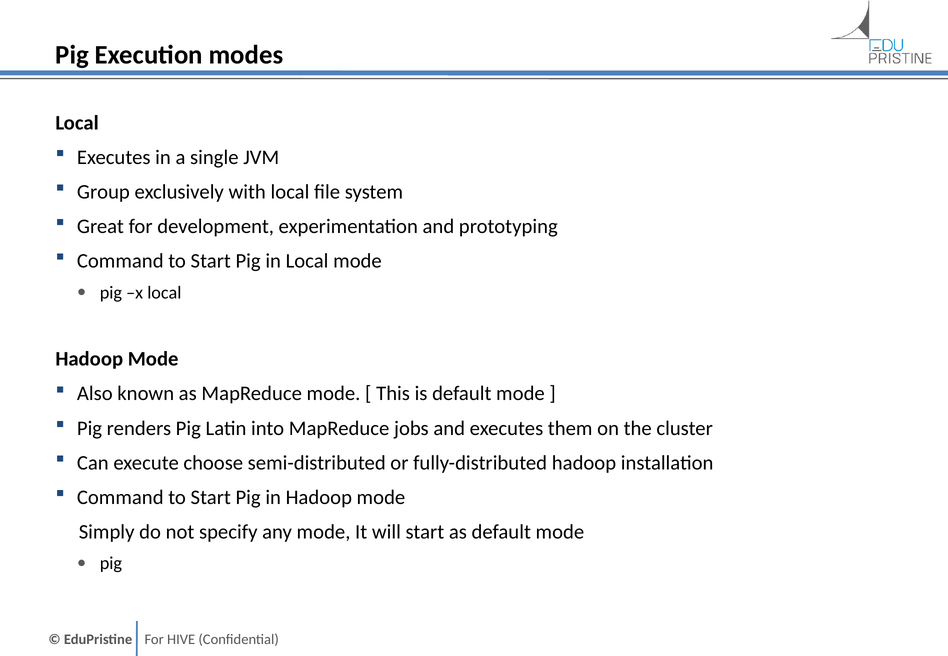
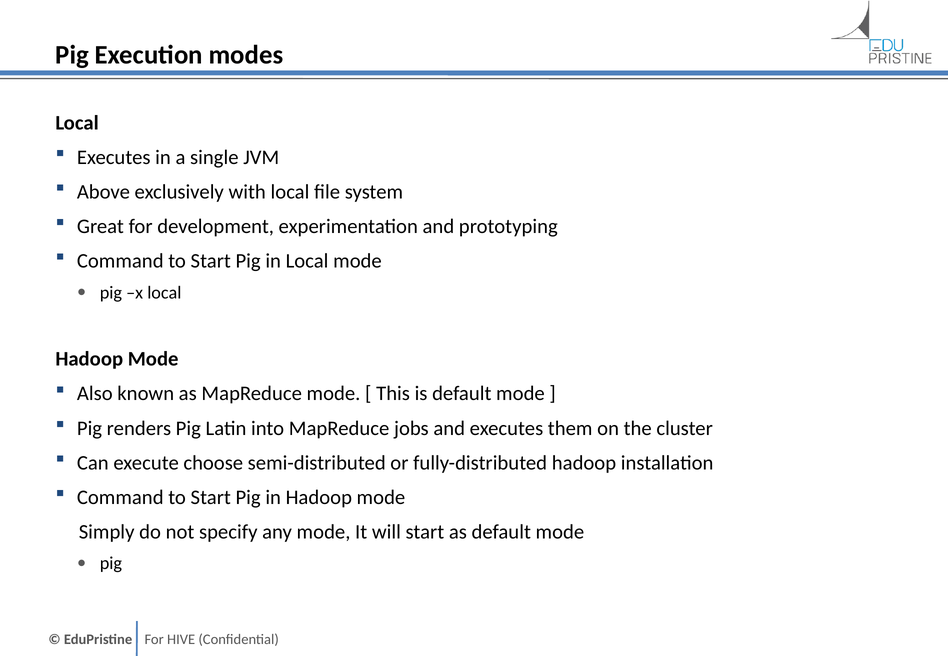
Group: Group -> Above (103, 192)
